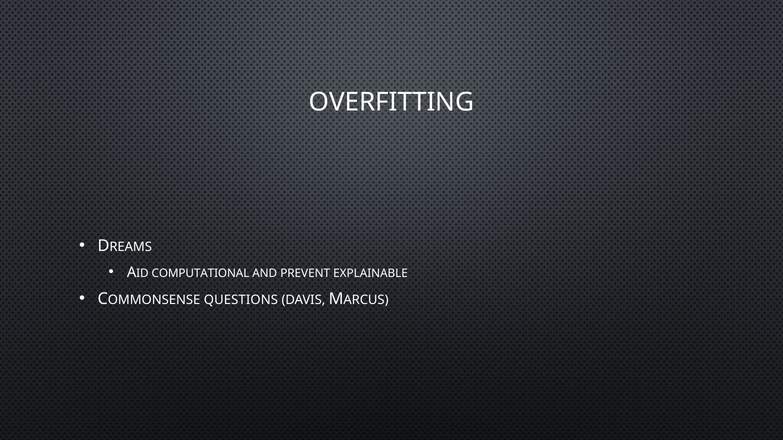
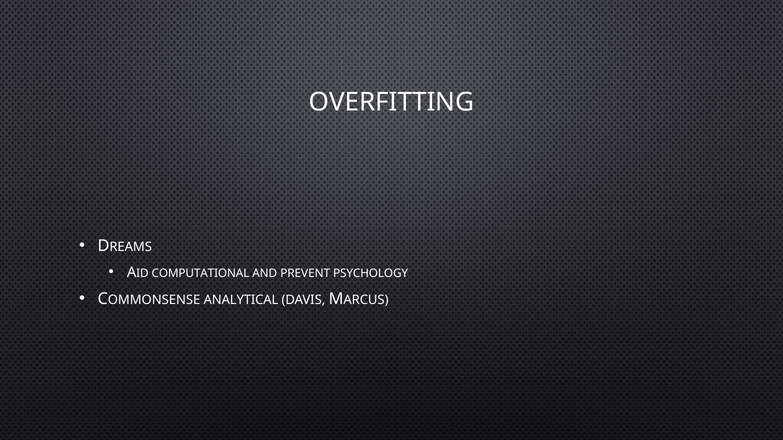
EXPLAINABLE: EXPLAINABLE -> PSYCHOLOGY (371, 273)
QUESTIONS: QUESTIONS -> ANALYTICAL (241, 300)
